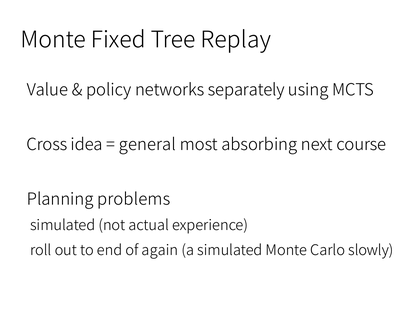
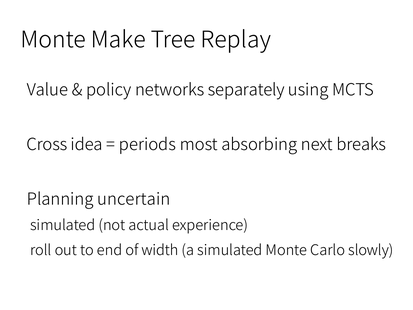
Fixed: Fixed -> Make (118, 40)
general: general -> periods (147, 145)
course: course -> breaks (361, 145)
problems: problems -> uncertain (134, 199)
again: again -> width (160, 250)
